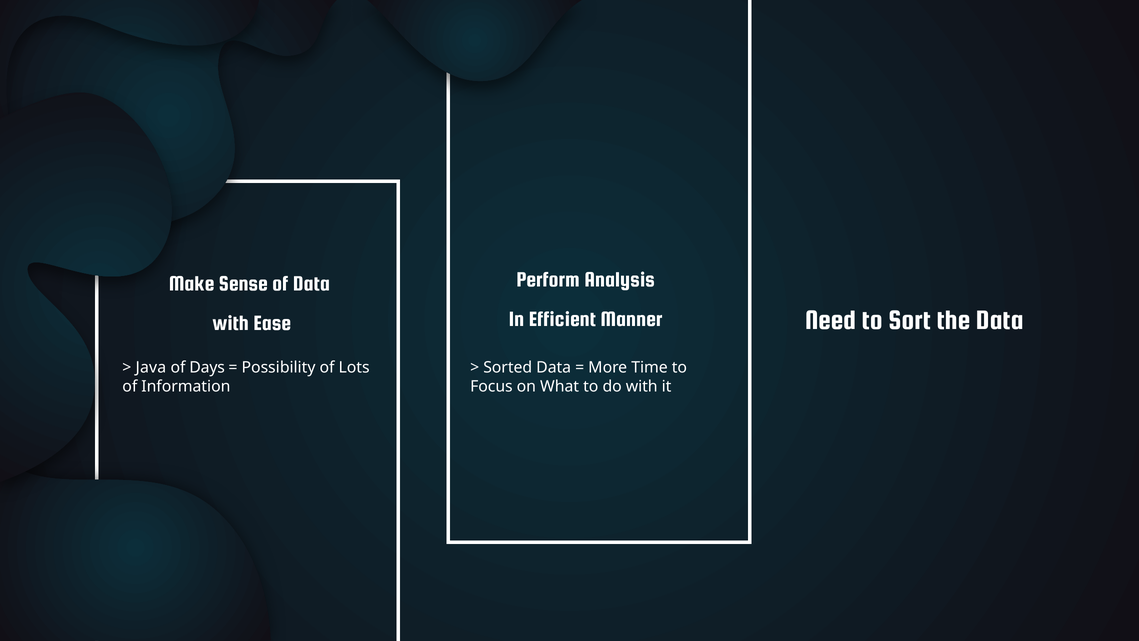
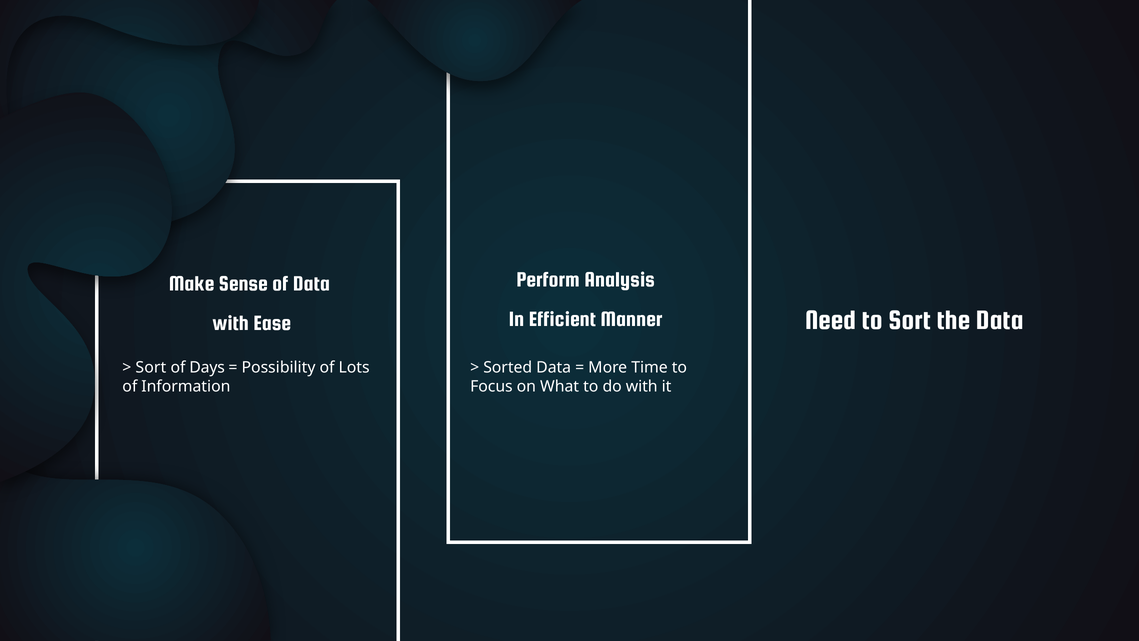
Java: Java -> Sort (151, 367)
